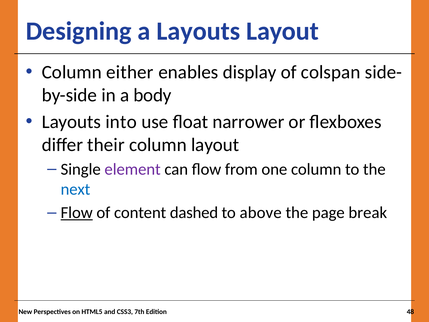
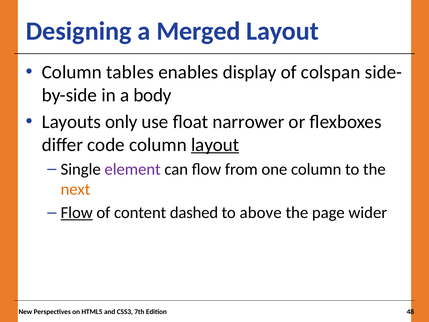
a Layouts: Layouts -> Merged (198, 31)
either: either -> tables (130, 72)
into: into -> only (121, 122)
their: their -> code (106, 145)
layout underline: none -> present (215, 145)
next colour: blue -> orange (75, 189)
break: break -> wider (368, 213)
